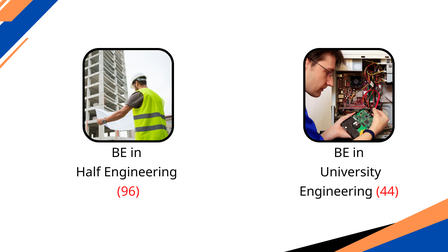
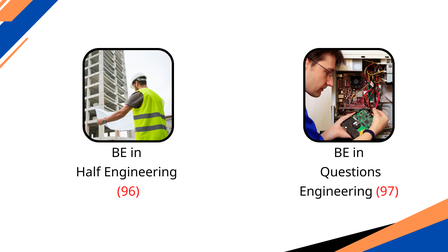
University: University -> Questions (351, 172)
44: 44 -> 97 (387, 192)
